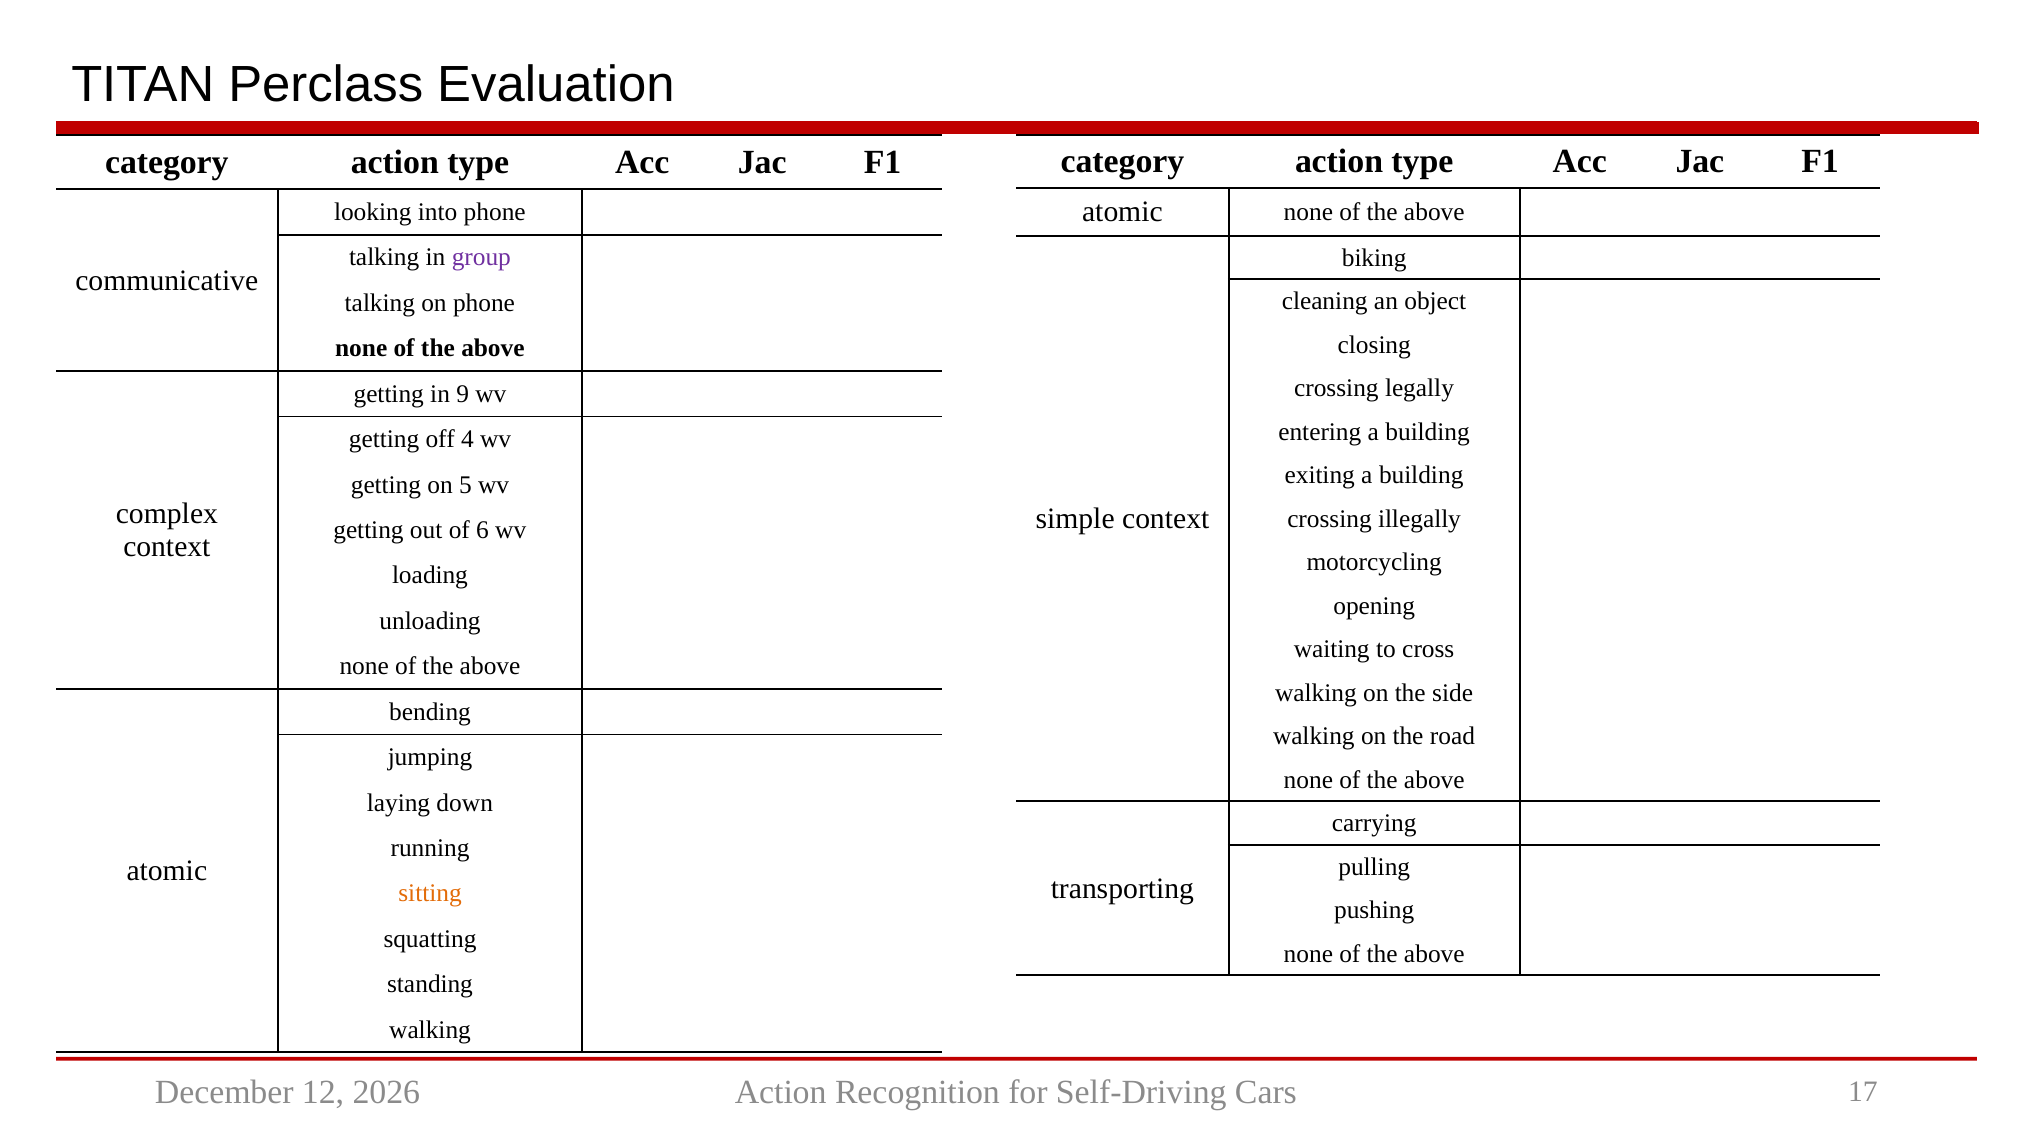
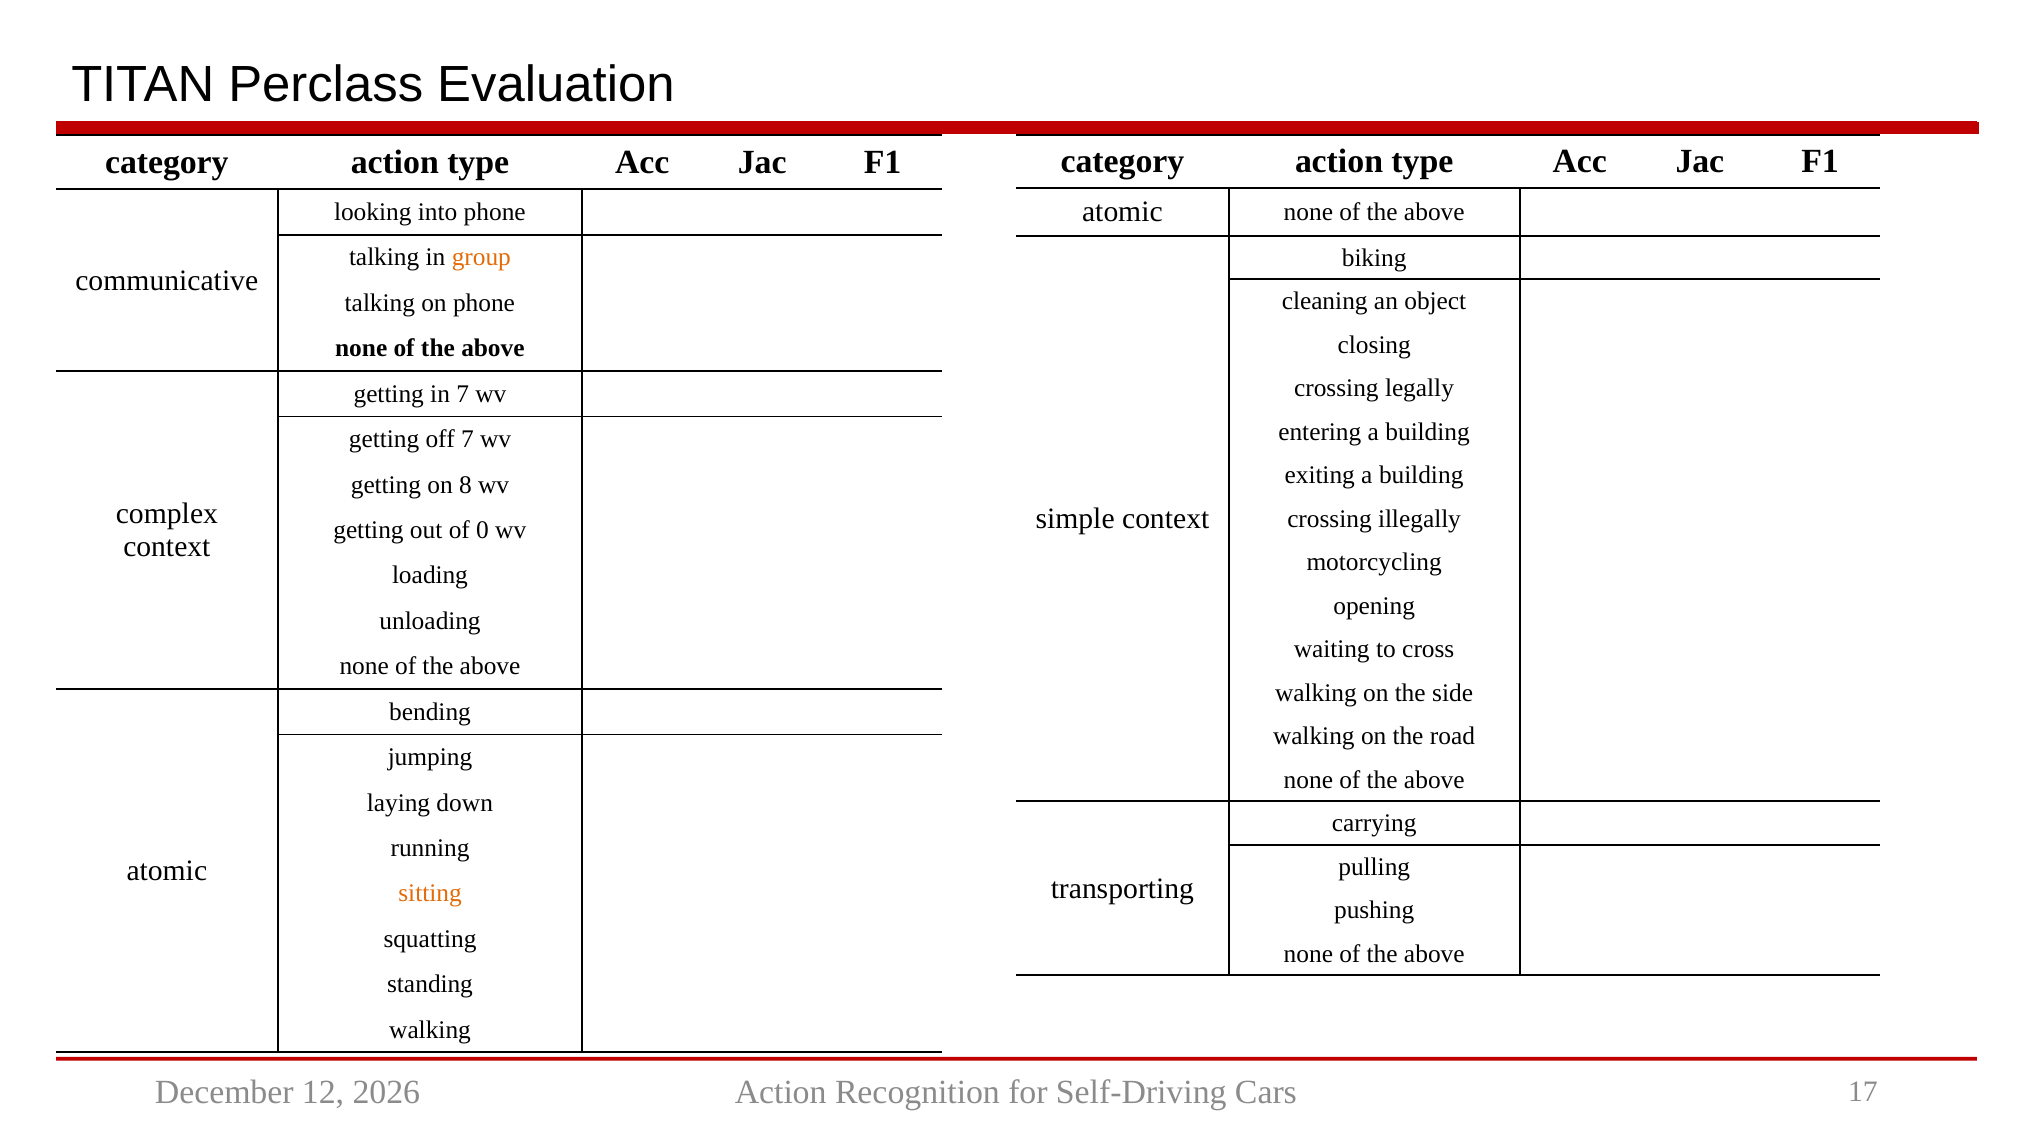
group colour: purple -> orange (481, 258)
in 9: 9 -> 7 (463, 394)
off 4: 4 -> 7 (467, 439)
5: 5 -> 8 (465, 485)
6: 6 -> 0 (483, 530)
